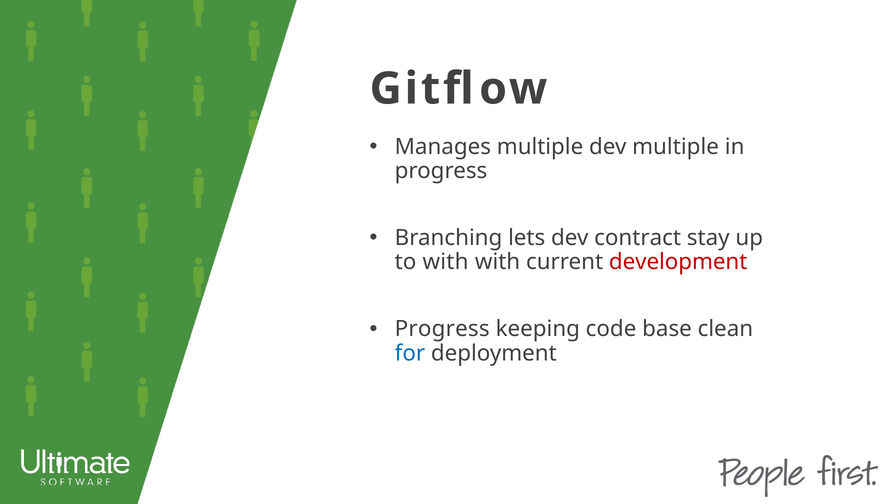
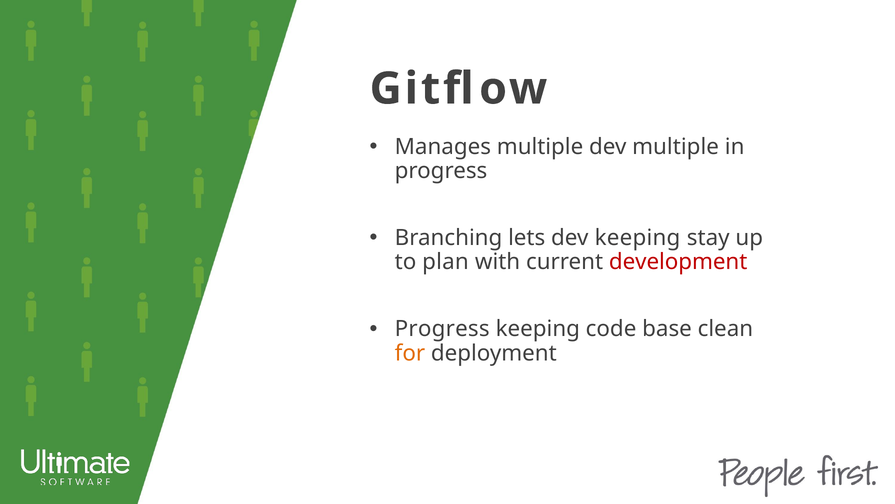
dev contract: contract -> keeping (638, 238)
to with: with -> plan (446, 262)
for colour: blue -> orange (410, 353)
